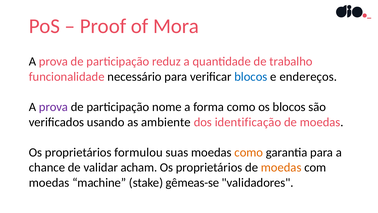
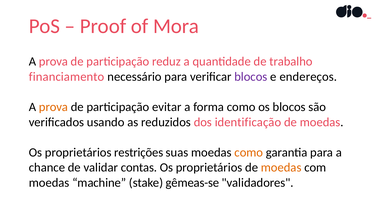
funcionalidade: funcionalidade -> financiamento (67, 77)
blocos colour: blue -> purple (251, 77)
prova colour: purple -> orange (54, 107)
nome: nome -> evitar (167, 107)
ambiente: ambiente -> reduzidos (166, 122)
formulou: formulou -> restrições (139, 152)
acham: acham -> contas (139, 167)
